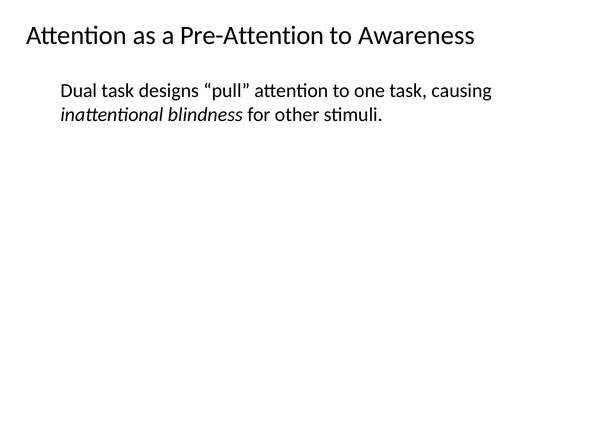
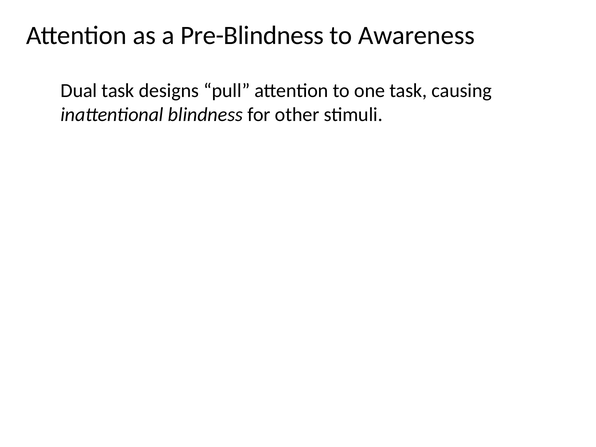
Pre-Attention: Pre-Attention -> Pre-Blindness (252, 36)
